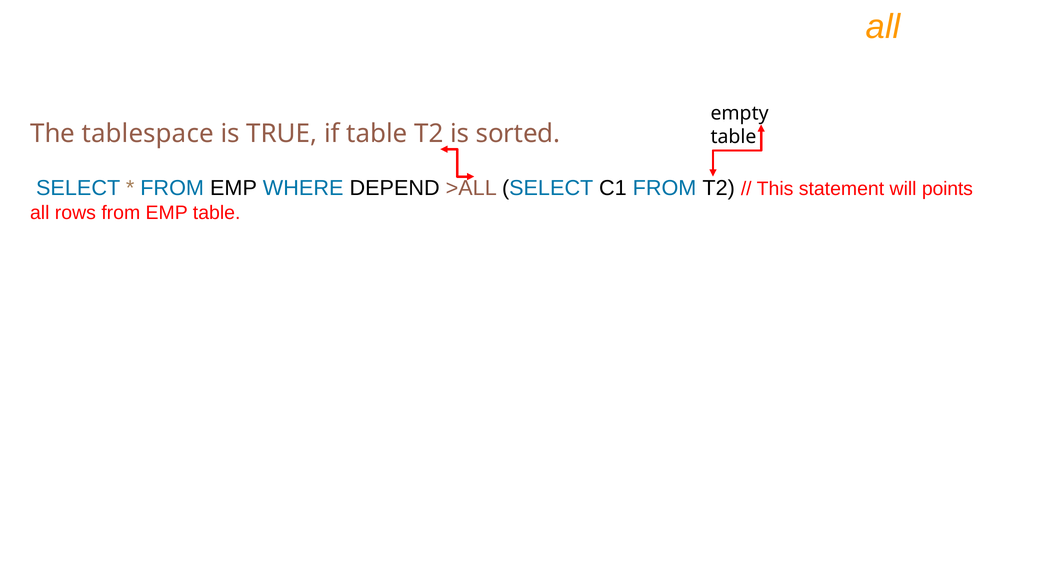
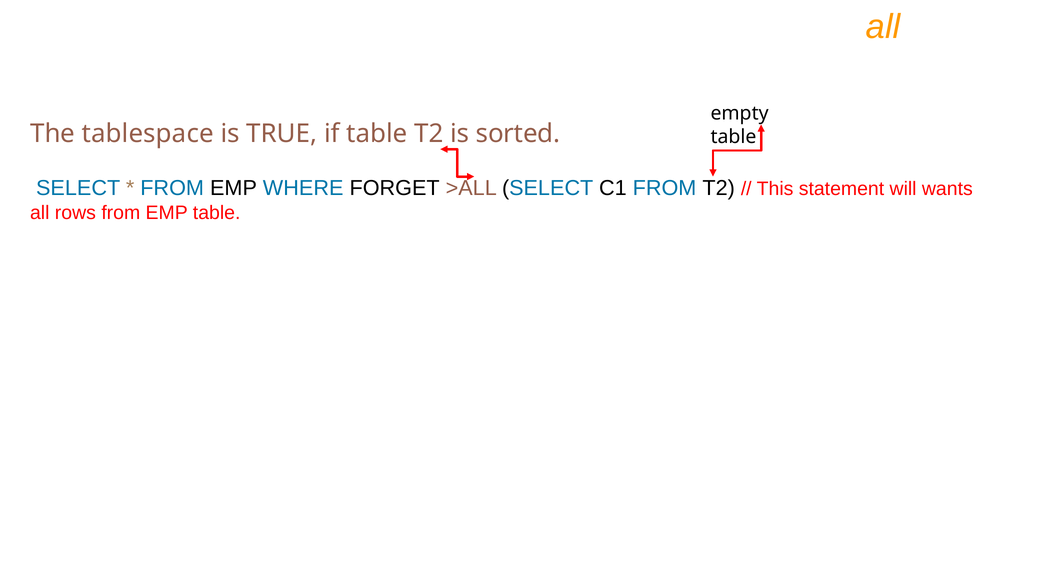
DEPEND: DEPEND -> FORGET (395, 188)
points: points -> wants (947, 189)
